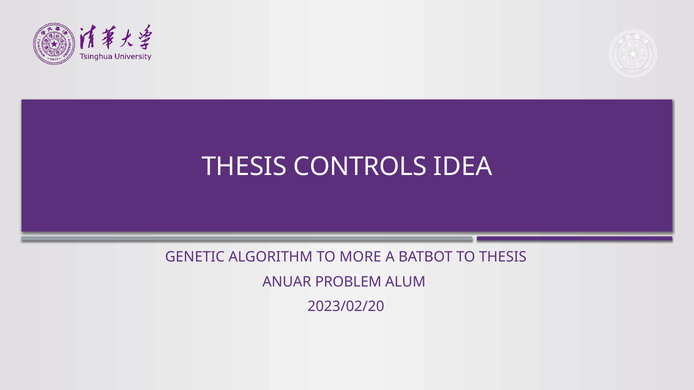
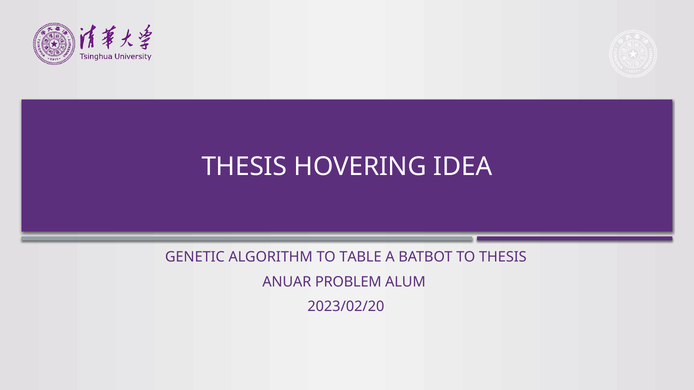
CONTROLS: CONTROLS -> HOVERING (360, 167)
MORE: MORE -> TABLE (360, 257)
